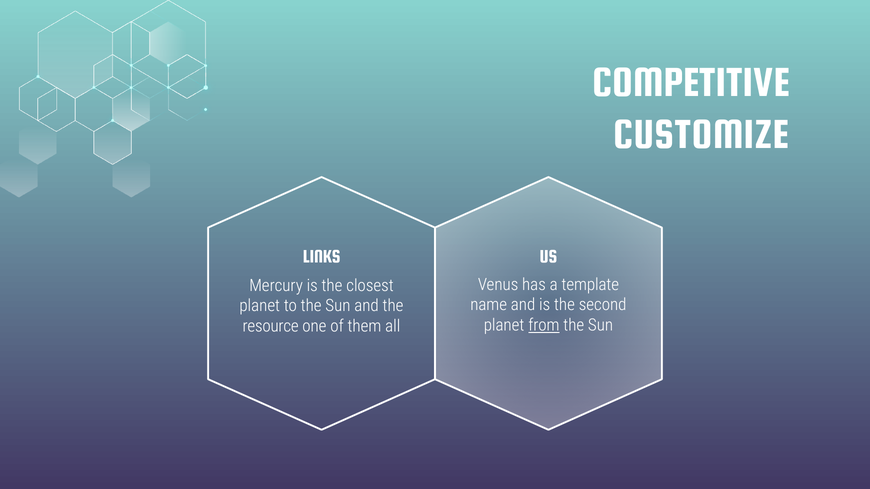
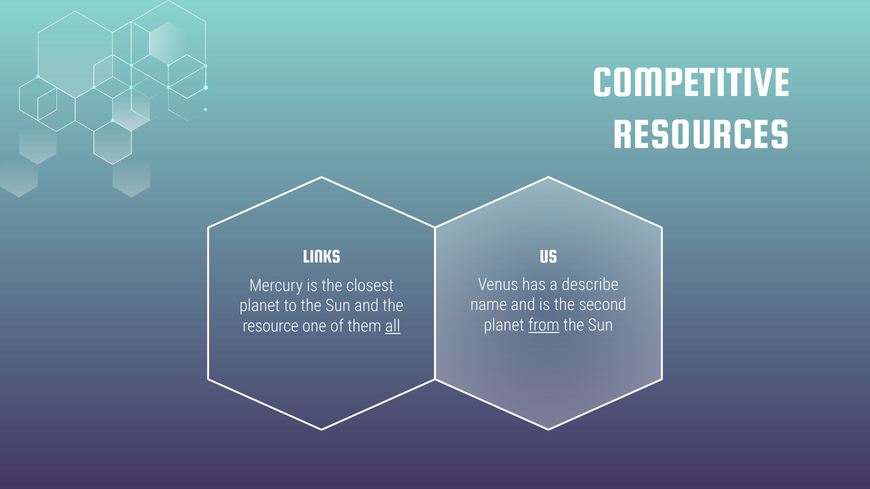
CUSTOMIZE: CUSTOMIZE -> RESOURCES (701, 134)
template: template -> describe (590, 285)
all underline: none -> present (393, 326)
